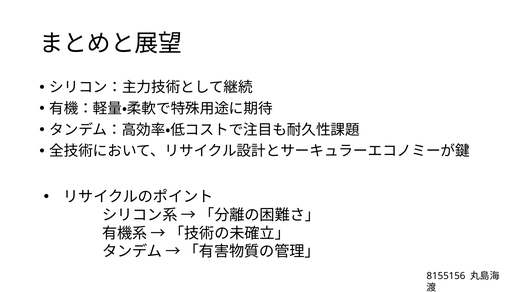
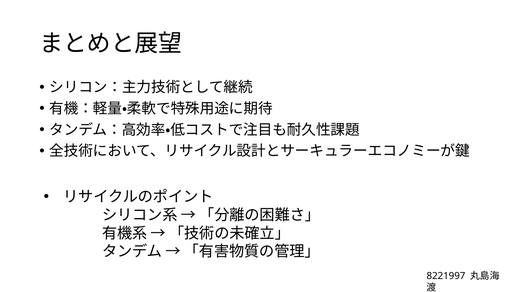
8155156: 8155156 -> 8221997 (446, 275)
